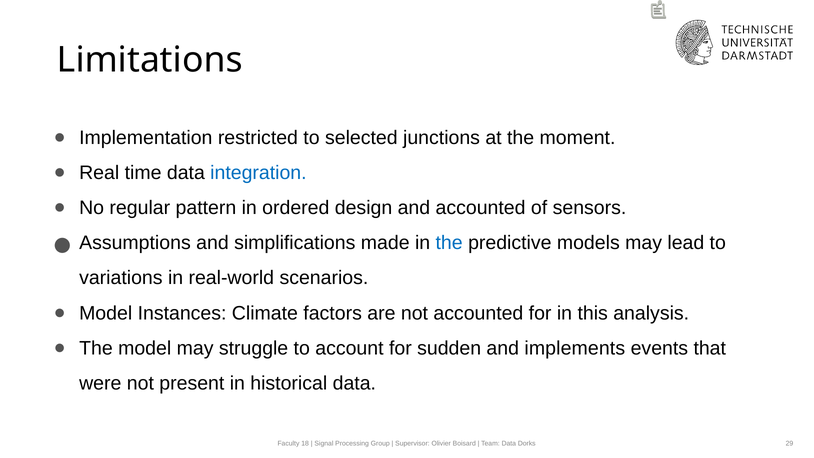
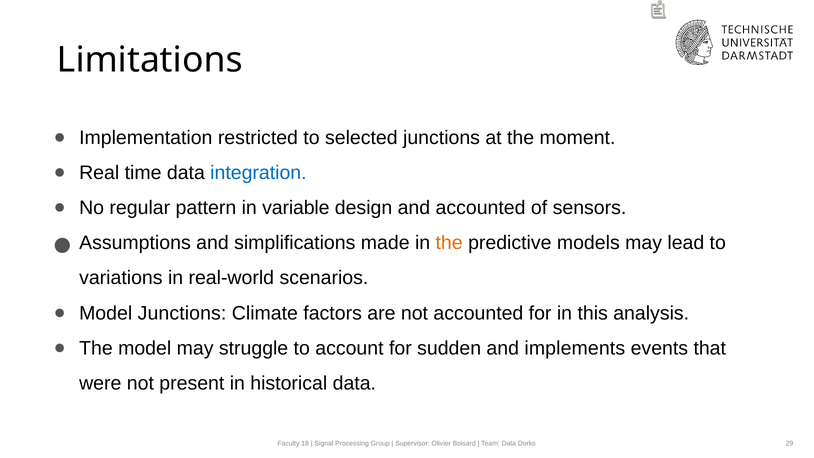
ordered: ordered -> variable (296, 208)
the colour: blue -> orange (449, 243)
Model Instances: Instances -> Junctions (182, 313)
